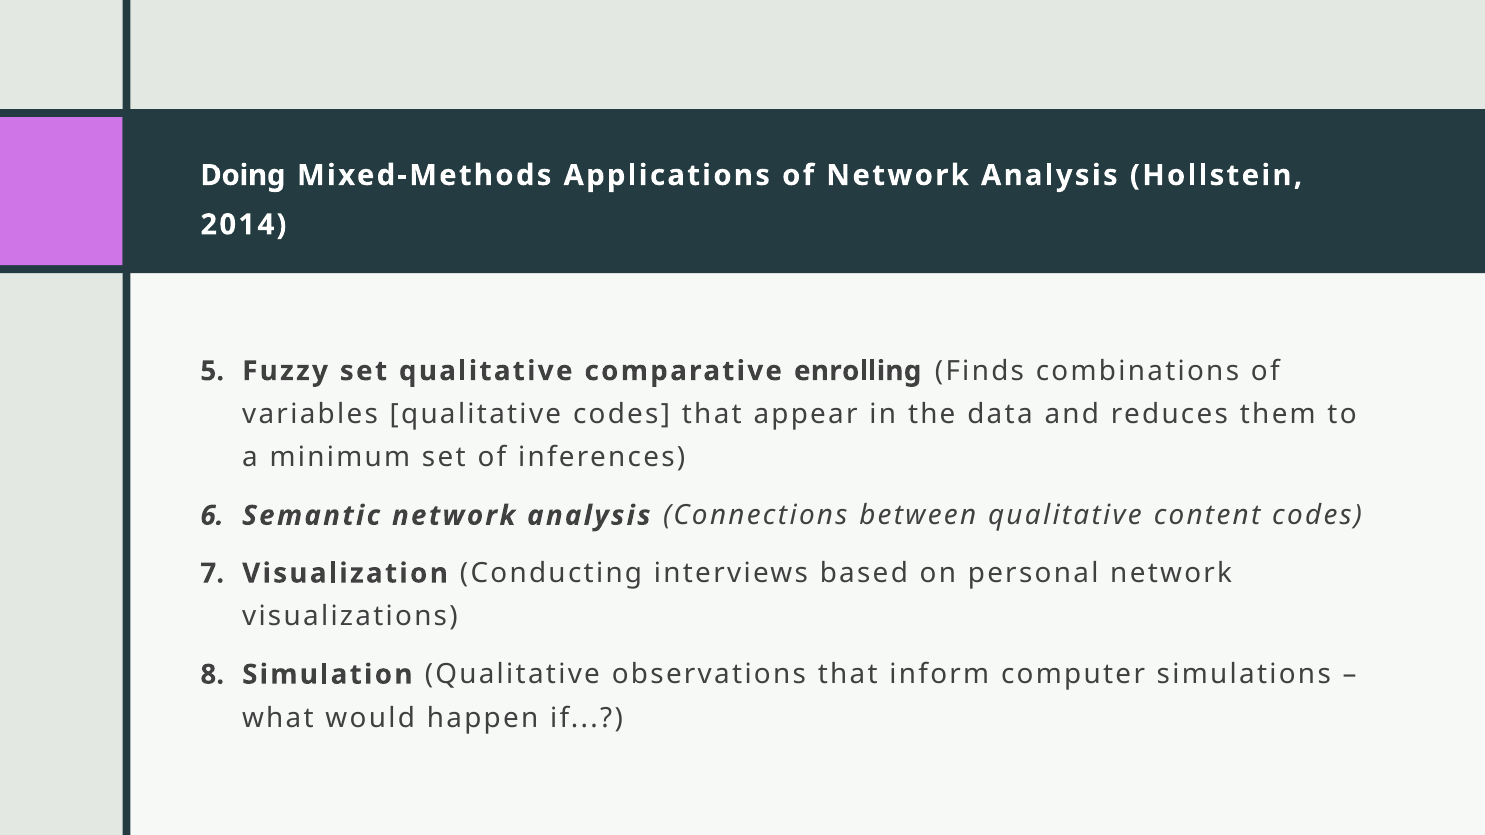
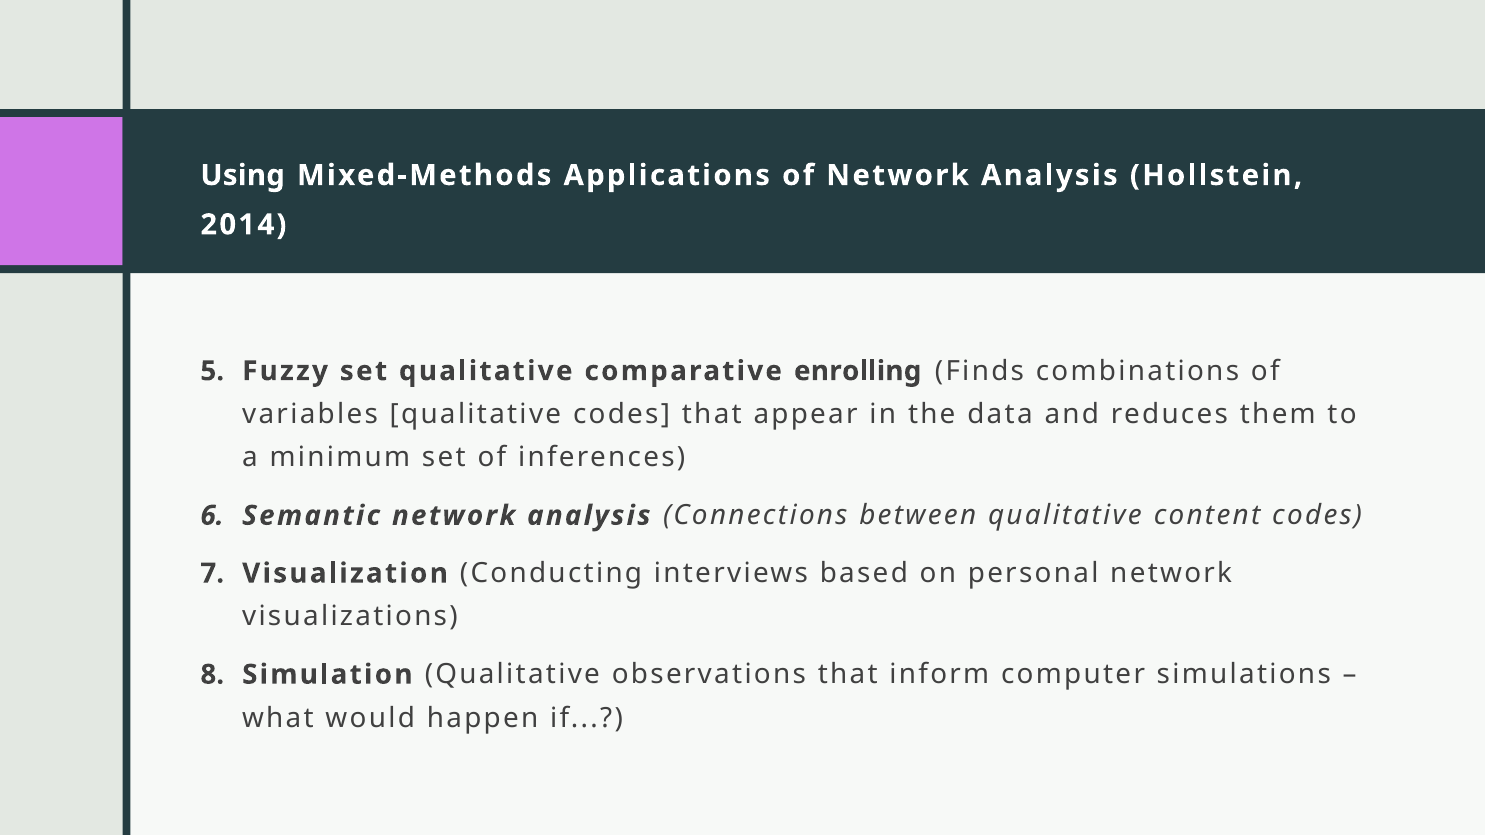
Doing: Doing -> Using (243, 175)
